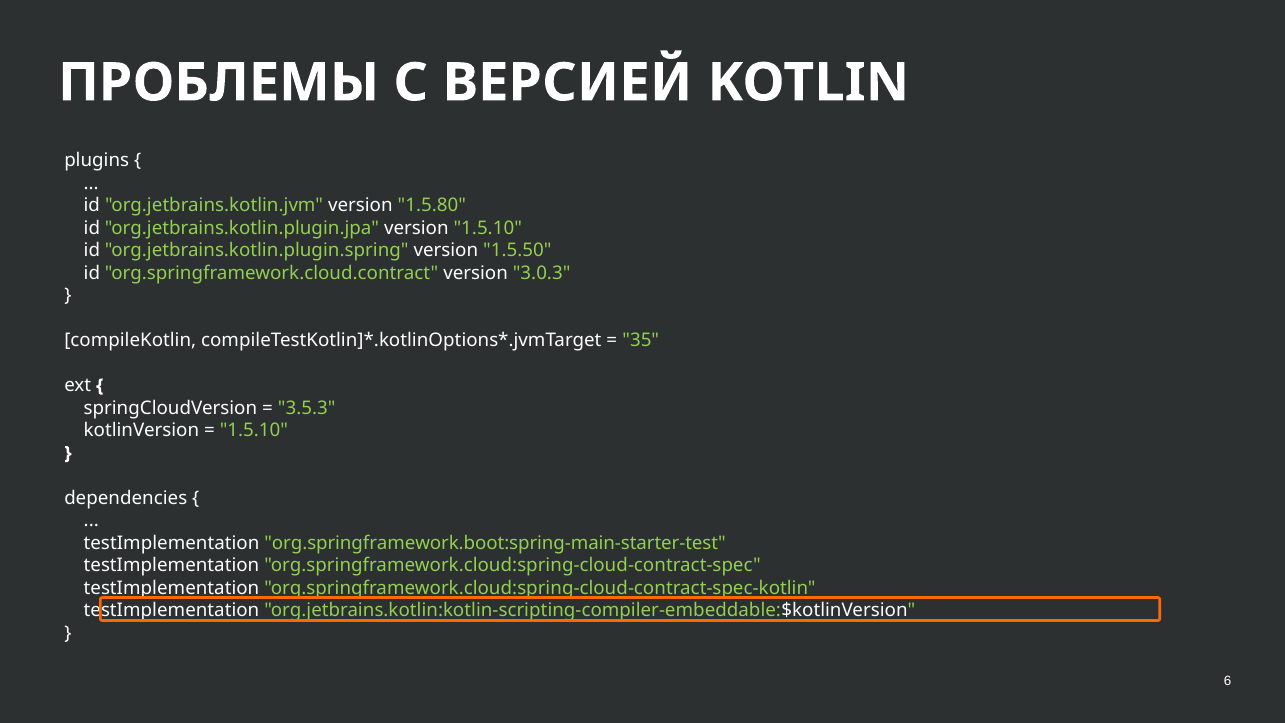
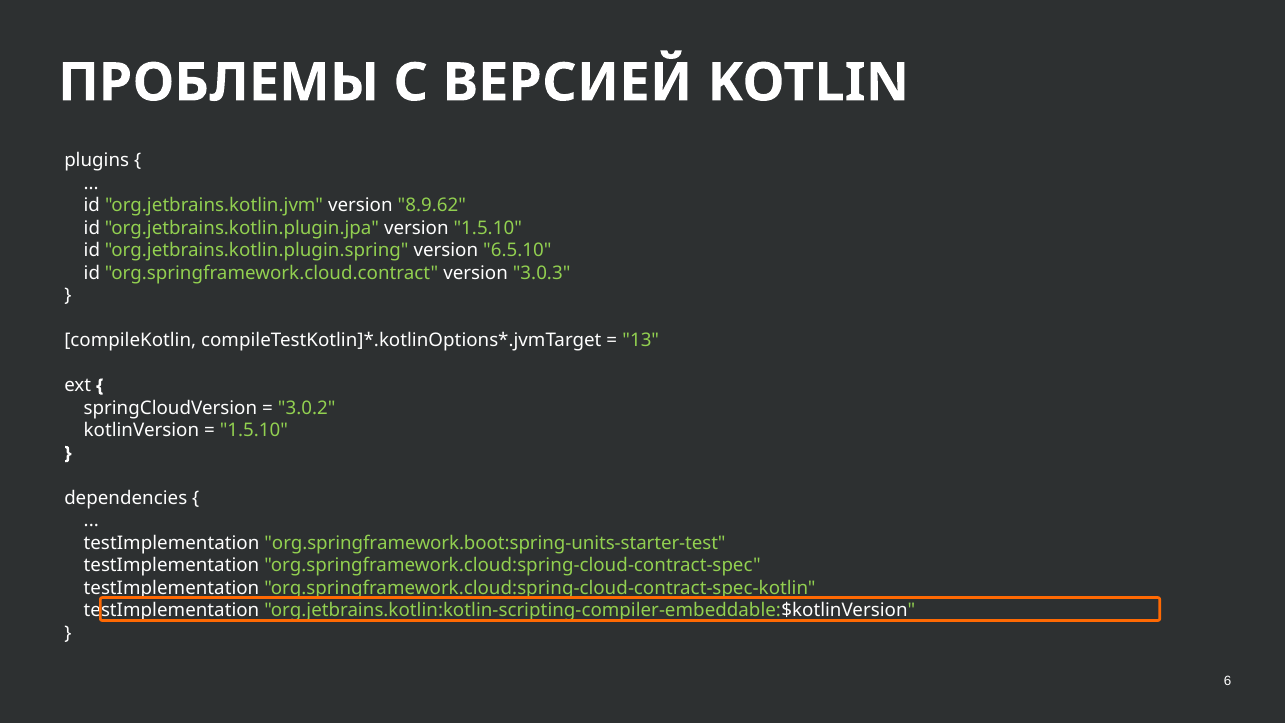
1.5.80: 1.5.80 -> 8.9.62 (432, 205)
1.5.50: 1.5.50 -> 6.5.10 (517, 250)
35: 35 -> 13 (641, 340)
3.5.3: 3.5.3 -> 3.0.2 (307, 408)
org.springframework.boot:spring-main-starter-test: org.springframework.boot:spring-main-starter-test -> org.springframework.boot:spring-units-starter-test (495, 543)
